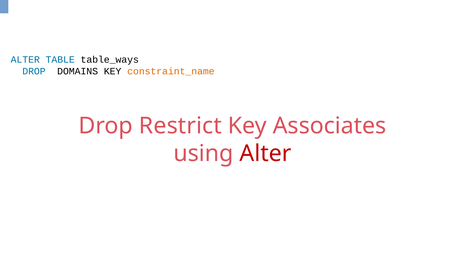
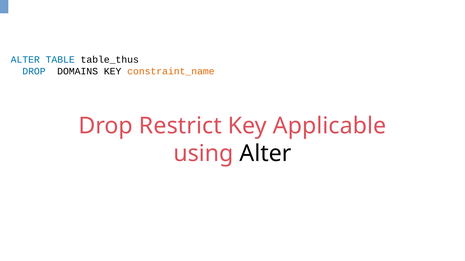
table_ways: table_ways -> table_thus (110, 60)
Associates: Associates -> Applicable (330, 126)
Alter colour: red -> black (266, 154)
